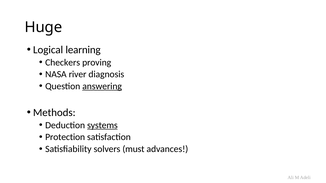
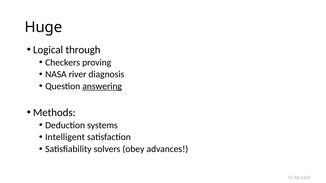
learning: learning -> through (83, 50)
systems underline: present -> none (102, 125)
Protection: Protection -> Intelligent (65, 137)
must: must -> obey (133, 149)
